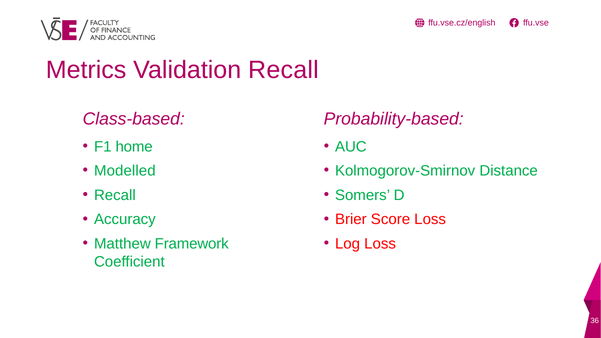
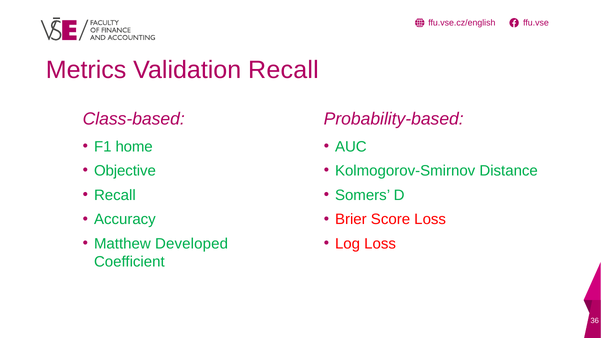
Modelled: Modelled -> Objective (125, 171)
Framework: Framework -> Developed (192, 244)
